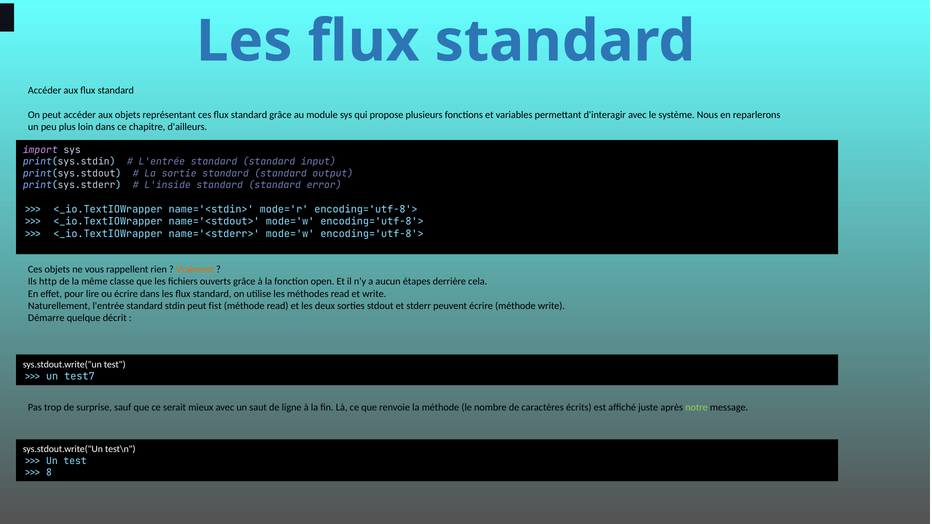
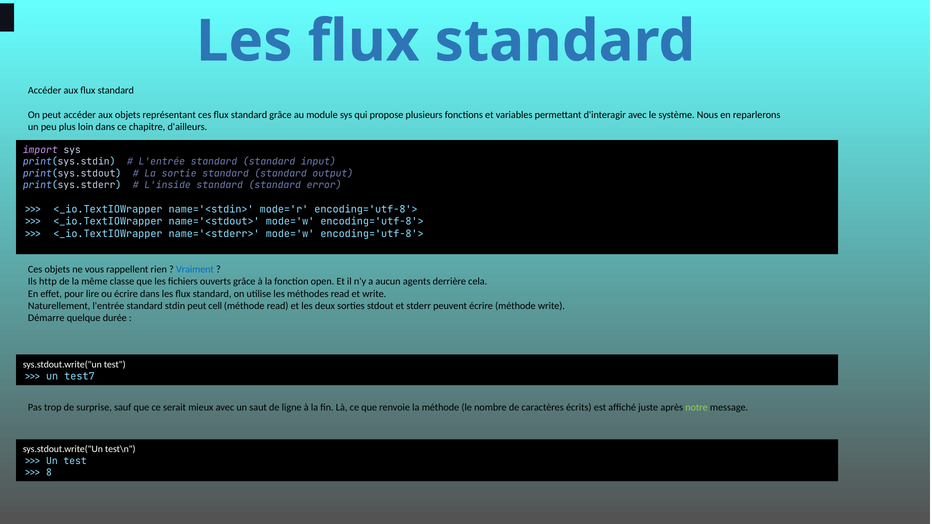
Vraiment colour: orange -> blue (195, 269)
étapes: étapes -> agents (417, 282)
fist: fist -> cell (215, 306)
décrit: décrit -> durée (115, 318)
